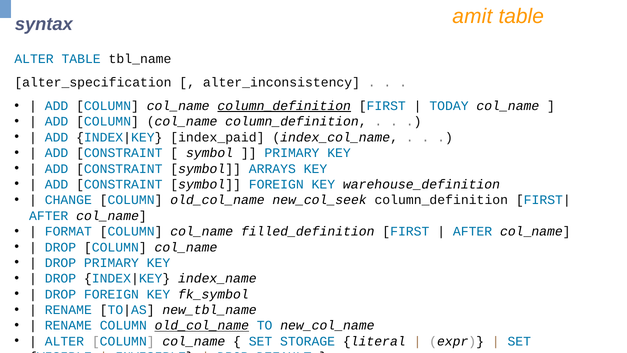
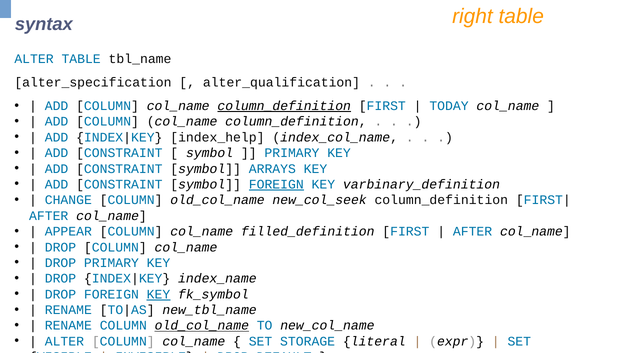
amit: amit -> right (472, 16)
alter_inconsistency: alter_inconsistency -> alter_qualification (281, 82)
index_paid: index_paid -> index_help (217, 137)
FOREIGN underline: none -> present (276, 184)
warehouse_definition: warehouse_definition -> varbinary_definition (421, 184)
FORMAT: FORMAT -> APPEAR (68, 231)
KEY underline: none -> present (159, 294)
